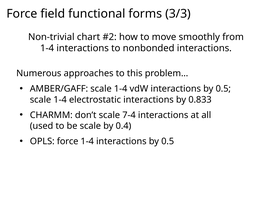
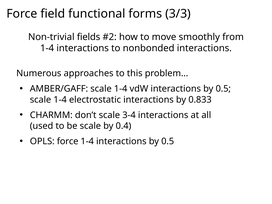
chart: chart -> fields (89, 37)
7-4: 7-4 -> 3-4 (129, 115)
